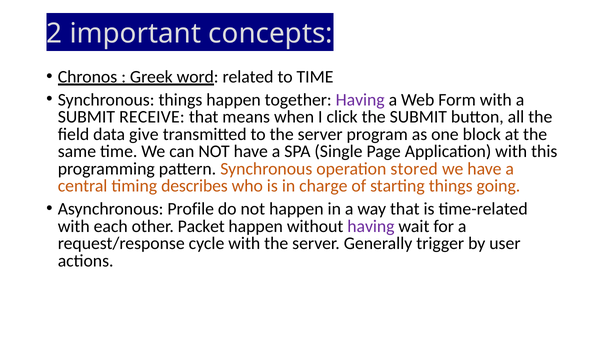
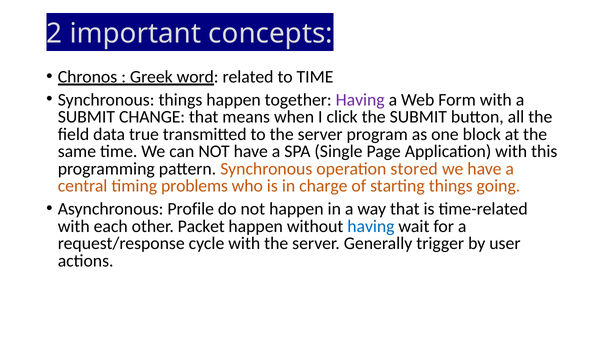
RECEIVE: RECEIVE -> CHANGE (152, 117)
give: give -> true (144, 134)
describes: describes -> problems (194, 186)
having colour: purple -> blue (371, 226)
